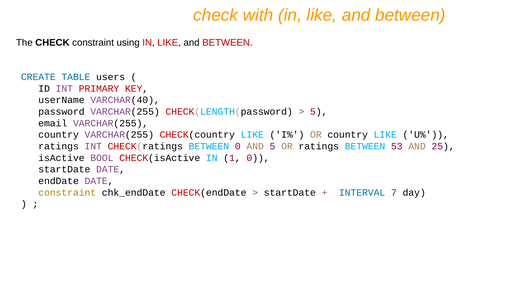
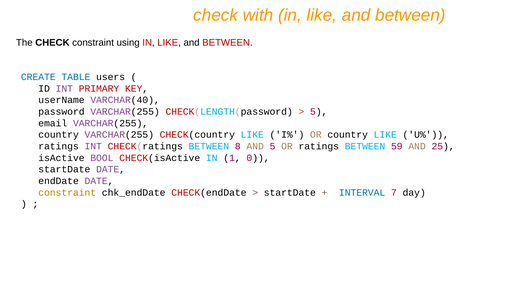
BETWEEN 0: 0 -> 8 (238, 146)
53: 53 -> 59 (397, 146)
